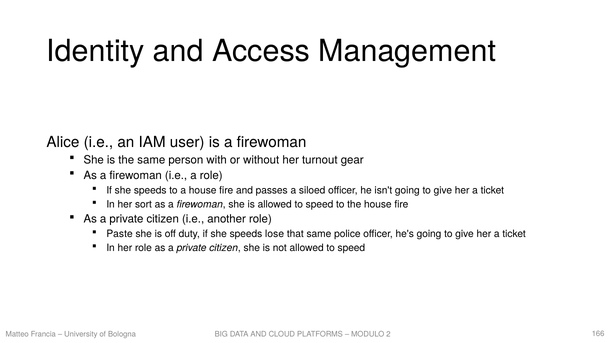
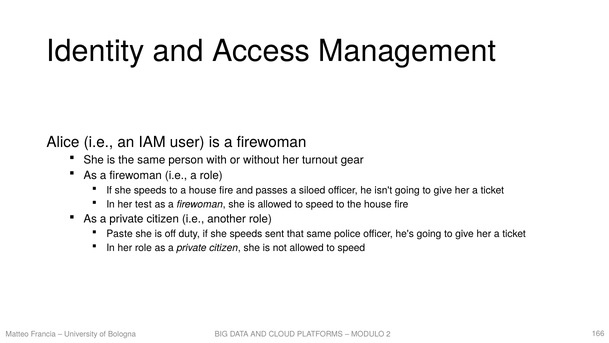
sort: sort -> test (143, 204)
lose: lose -> sent (275, 234)
